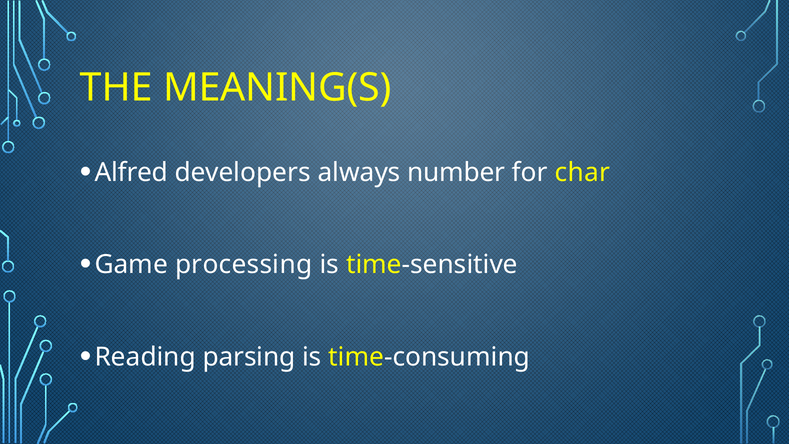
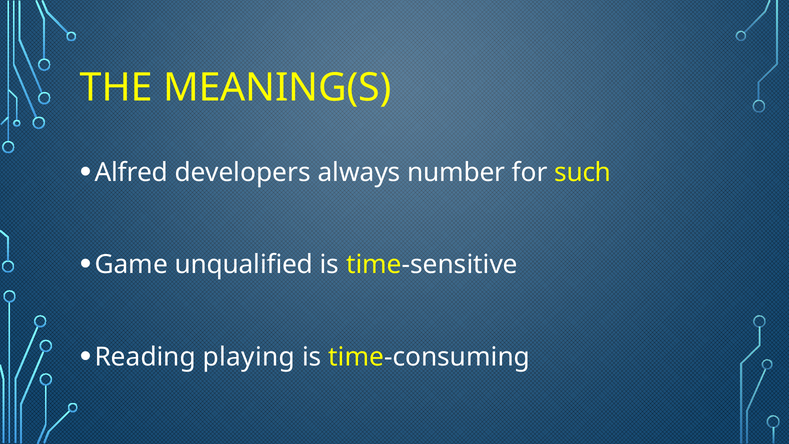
char: char -> such (583, 172)
processing: processing -> unqualified (244, 265)
parsing: parsing -> playing (249, 357)
